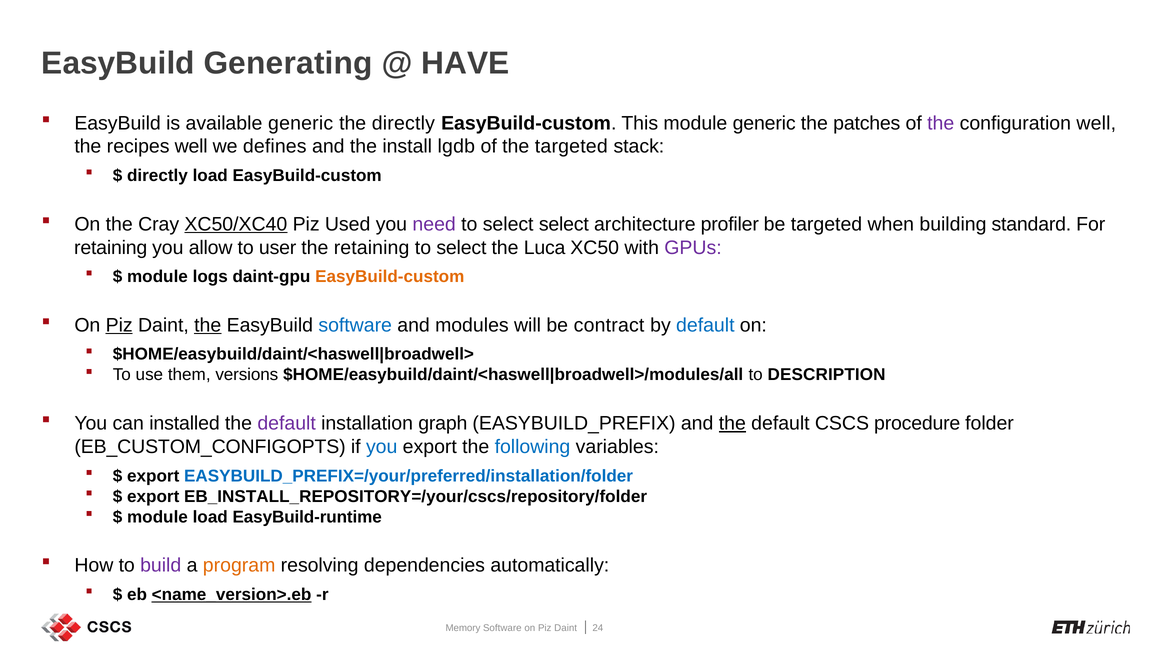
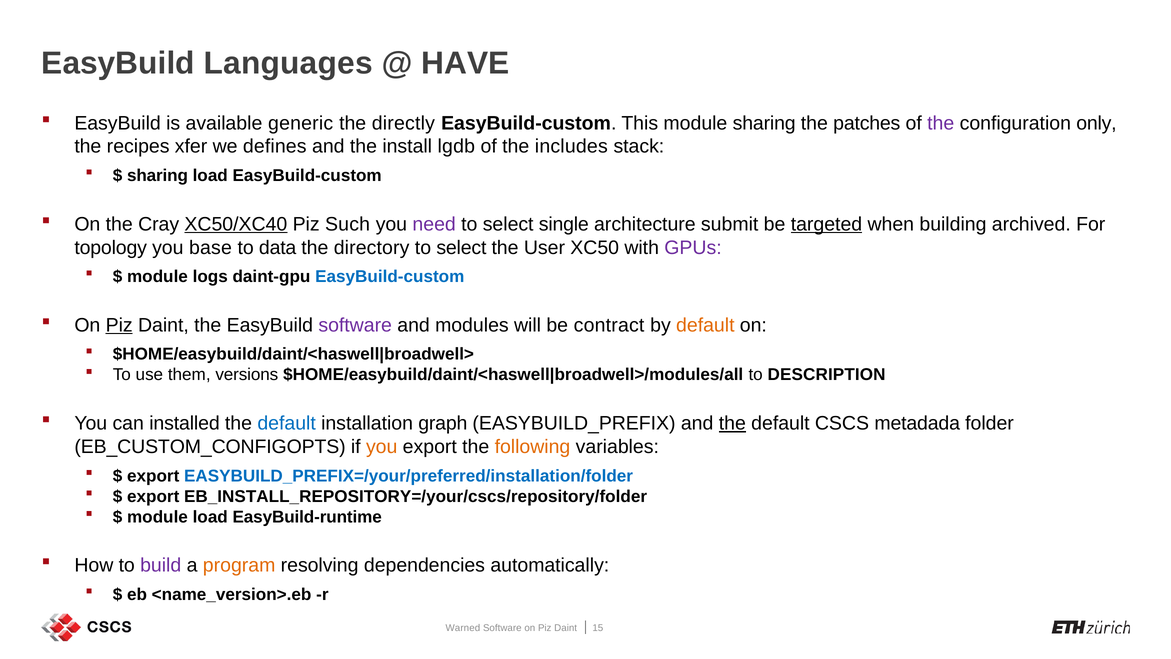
Generating: Generating -> Languages (288, 63)
module generic: generic -> sharing (764, 123)
configuration well: well -> only (1096, 123)
recipes well: well -> xfer (191, 146)
the targeted: targeted -> includes (571, 146)
directly: directly -> sharing (157, 176)
Used: Used -> Such (348, 224)
select select: select -> single (564, 224)
profiler: profiler -> submit (730, 224)
targeted underline: none -> present (826, 224)
standard: standard -> archived (1031, 224)
retaining: retaining -> topology (111, 247)
allow: allow -> base (210, 247)
user: user -> data (278, 247)
the retaining: retaining -> directory (372, 247)
Luca: Luca -> User (545, 247)
EasyBuild-custom colour: orange -> blue (390, 277)
the underline: present -> none (208, 325)
software colour: blue -> purple (355, 325)
default colour: blue -> orange (705, 325)
default colour: purple -> blue (287, 423)
procedure: procedure -> metadada (917, 423)
you colour: blue -> orange (382, 447)
following colour: blue -> orange (532, 447)
<name_version>.eb underline: present -> none (232, 594)
Memory: Memory -> Warned (463, 628)
24: 24 -> 15 (598, 628)
